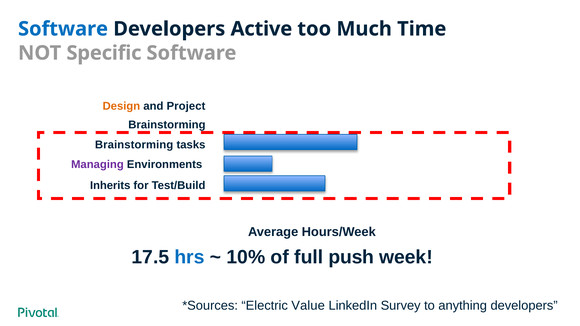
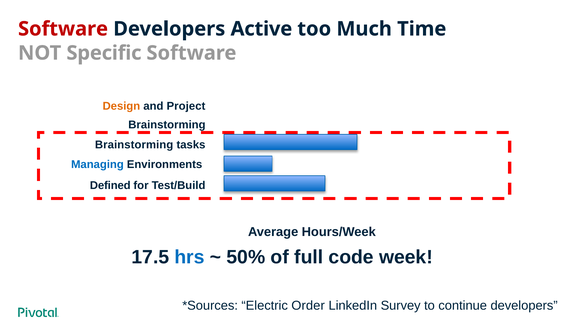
Software colour: blue -> red (63, 29)
Managing colour: purple -> blue (97, 165)
Inherits: Inherits -> Defined (110, 186)
10%: 10% -> 50% (246, 257)
push: push -> code (351, 257)
Value: Value -> Order (308, 306)
anything: anything -> continue (463, 306)
